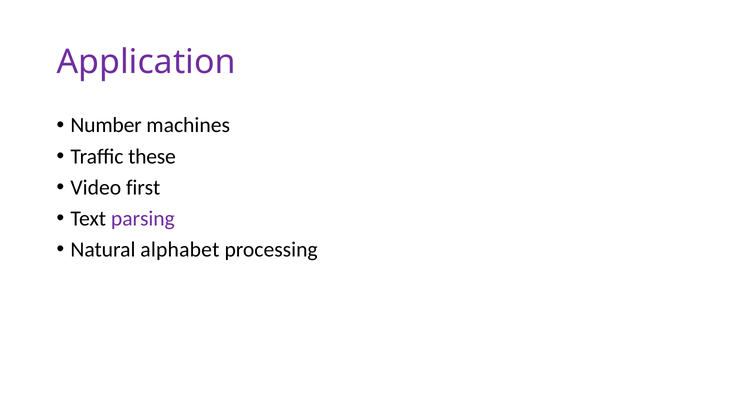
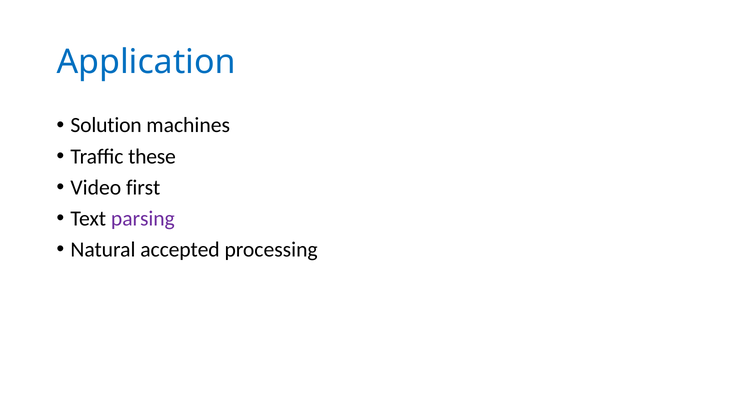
Application colour: purple -> blue (146, 62)
Number: Number -> Solution (106, 125)
alphabet: alphabet -> accepted (180, 250)
